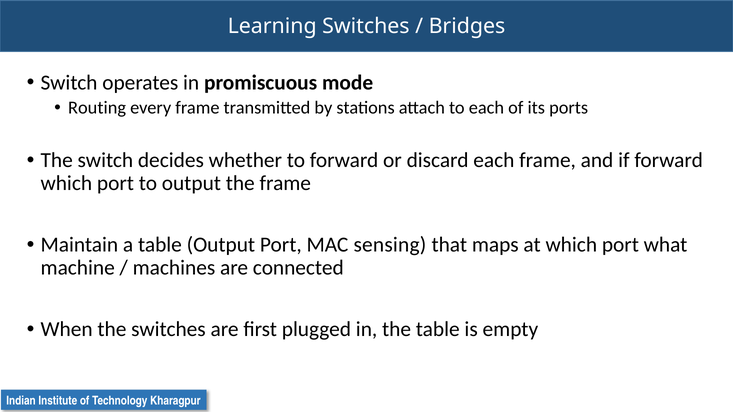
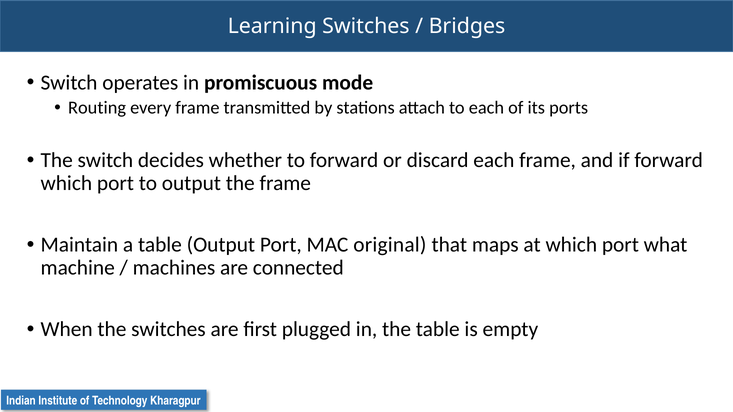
sensing: sensing -> original (390, 245)
